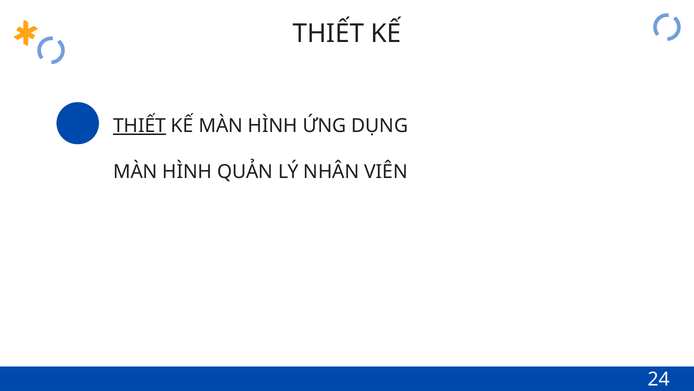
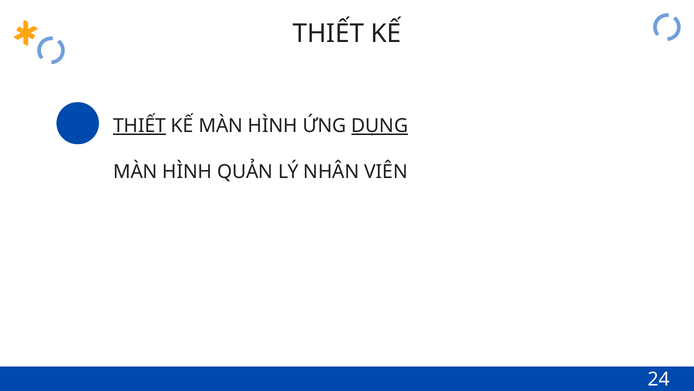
DỤNG underline: none -> present (380, 126)
